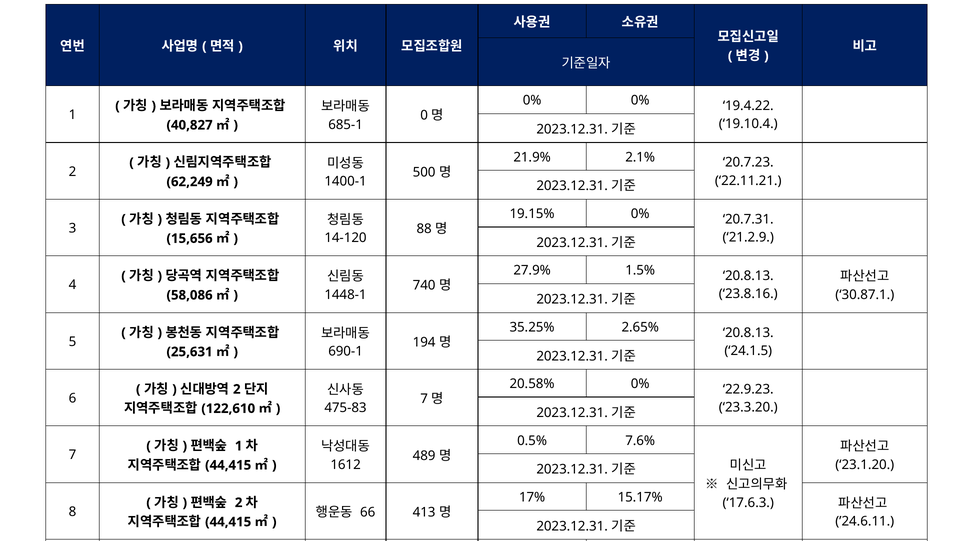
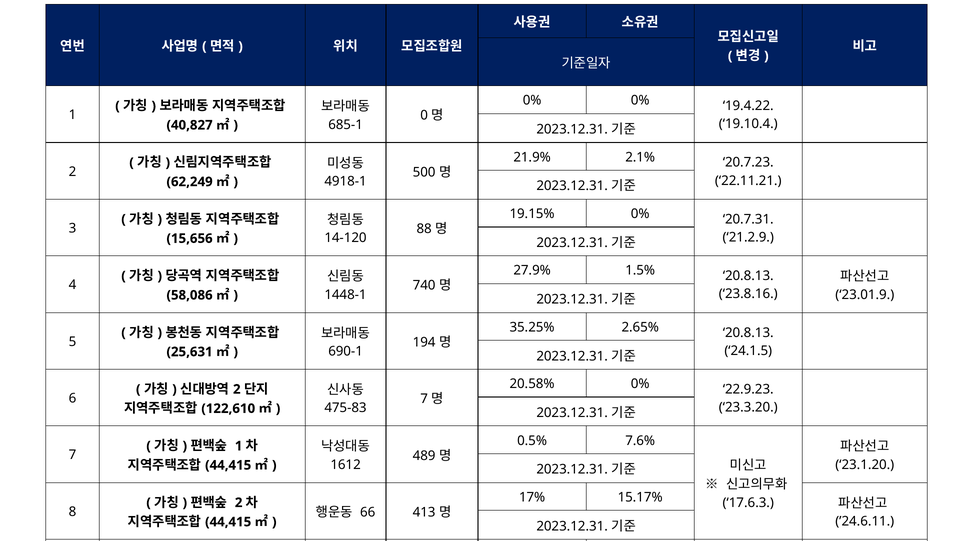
1400-1: 1400-1 -> 4918-1 (346, 181)
30.87.1: 30.87.1 -> 23.01.9 (865, 294)
